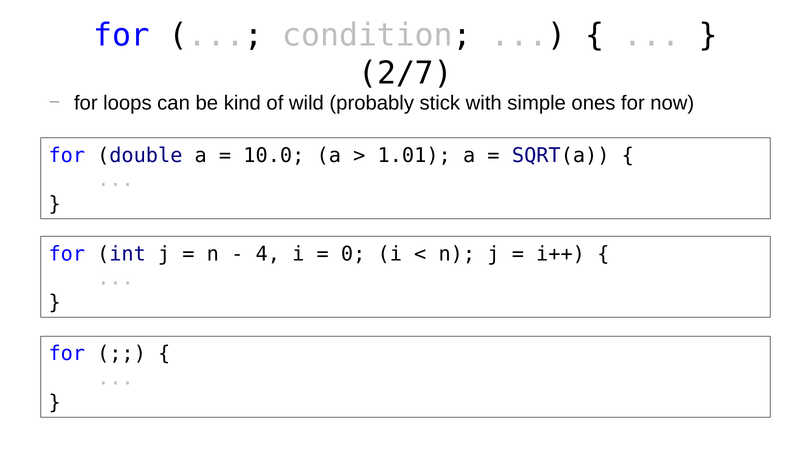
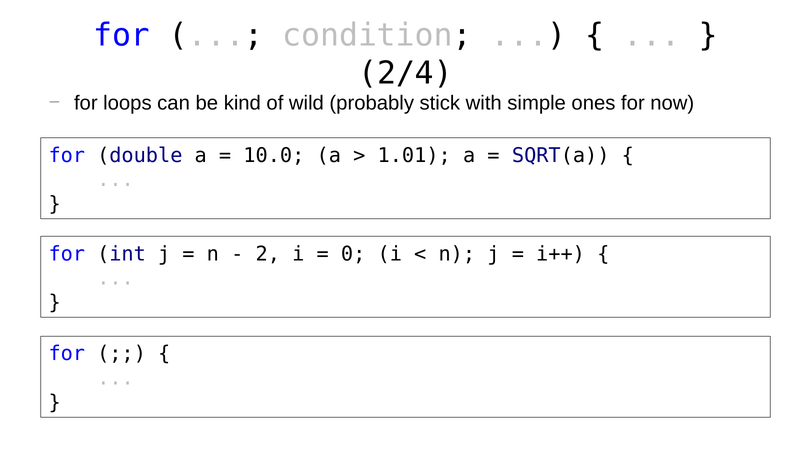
2/7: 2/7 -> 2/4 (406, 73)
4: 4 -> 2 (268, 254)
